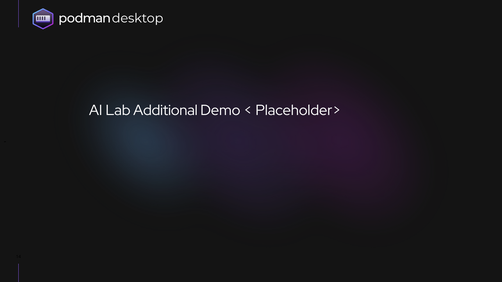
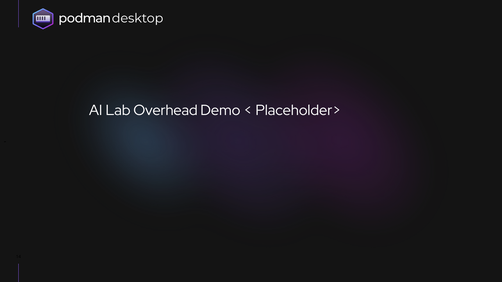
Additional: Additional -> Overhead (165, 110)
